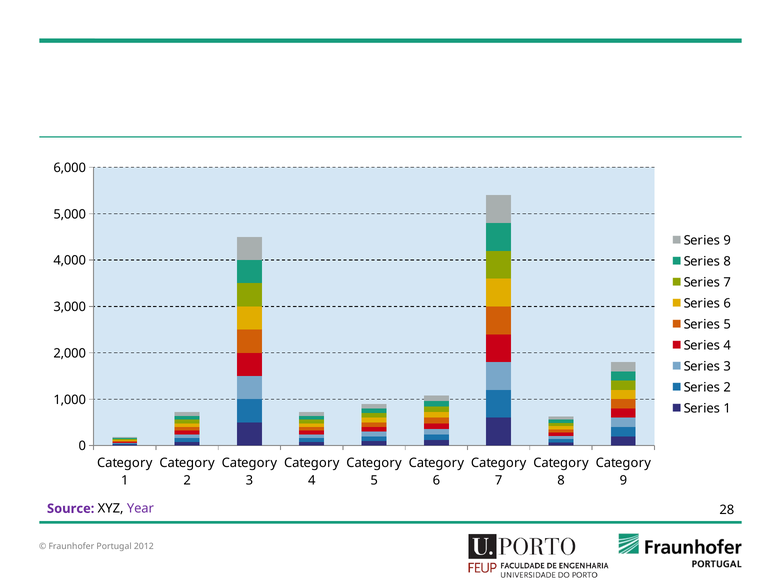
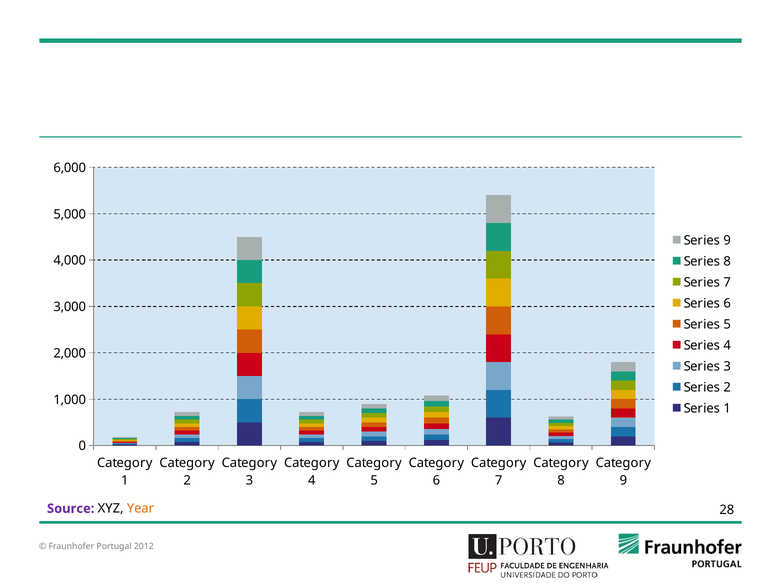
Year colour: purple -> orange (140, 508)
